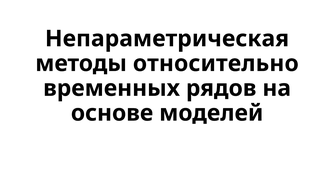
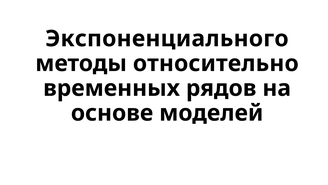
Непараметрическая: Непараметрическая -> Экспоненциального (167, 39)
